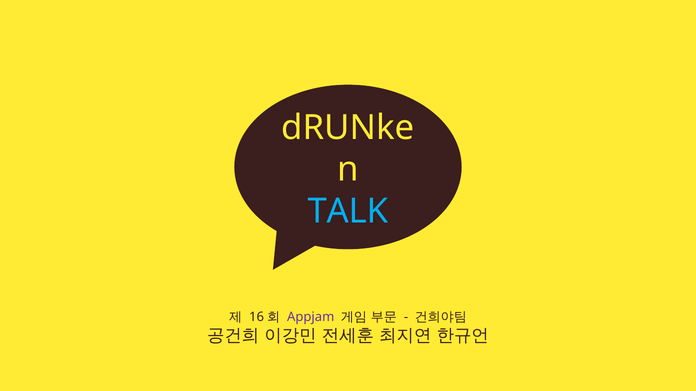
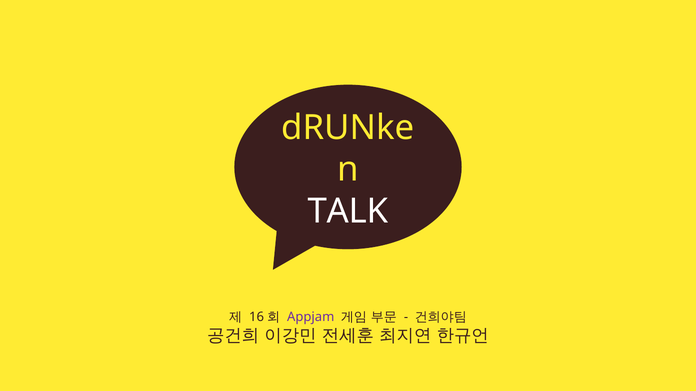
TALK colour: light blue -> white (348, 211)
